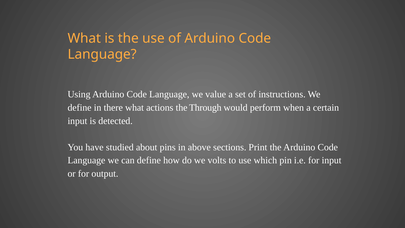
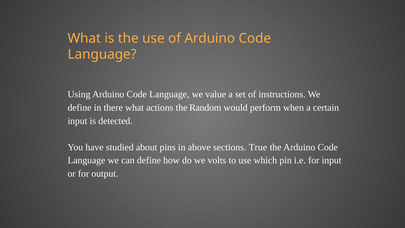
Through: Through -> Random (205, 108)
Print: Print -> True (258, 147)
